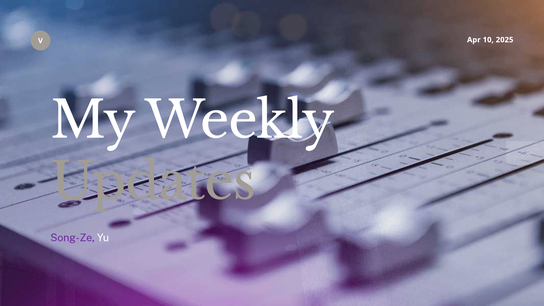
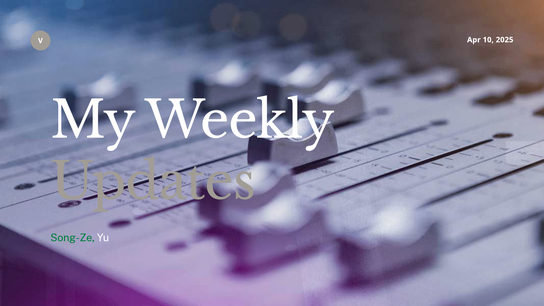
Song-Ze colour: purple -> green (73, 238)
